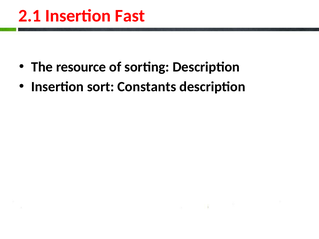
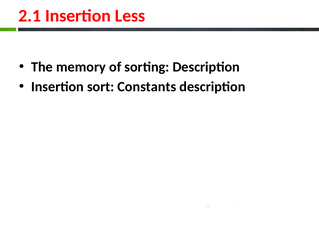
Fast: Fast -> Less (130, 16)
resource: resource -> memory (81, 67)
